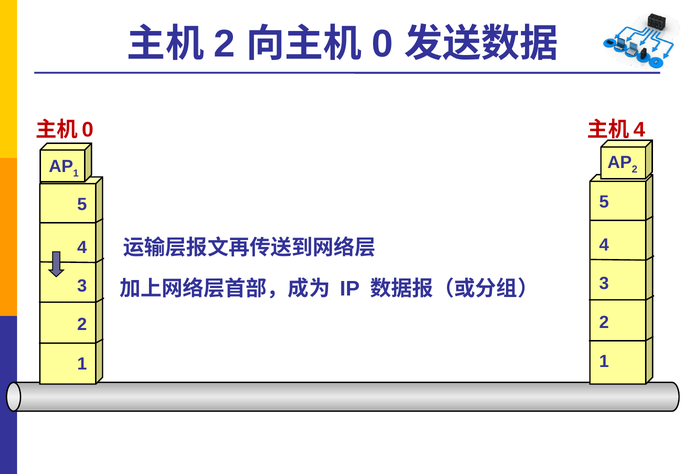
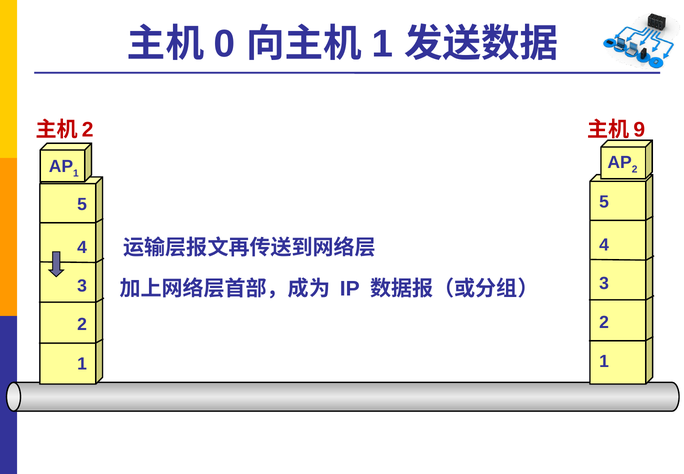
2: 2 -> 0 (225, 44)
0: 0 -> 1 (383, 44)
0: 0 -> 2 (88, 130)
4: 4 -> 9 (639, 130)
